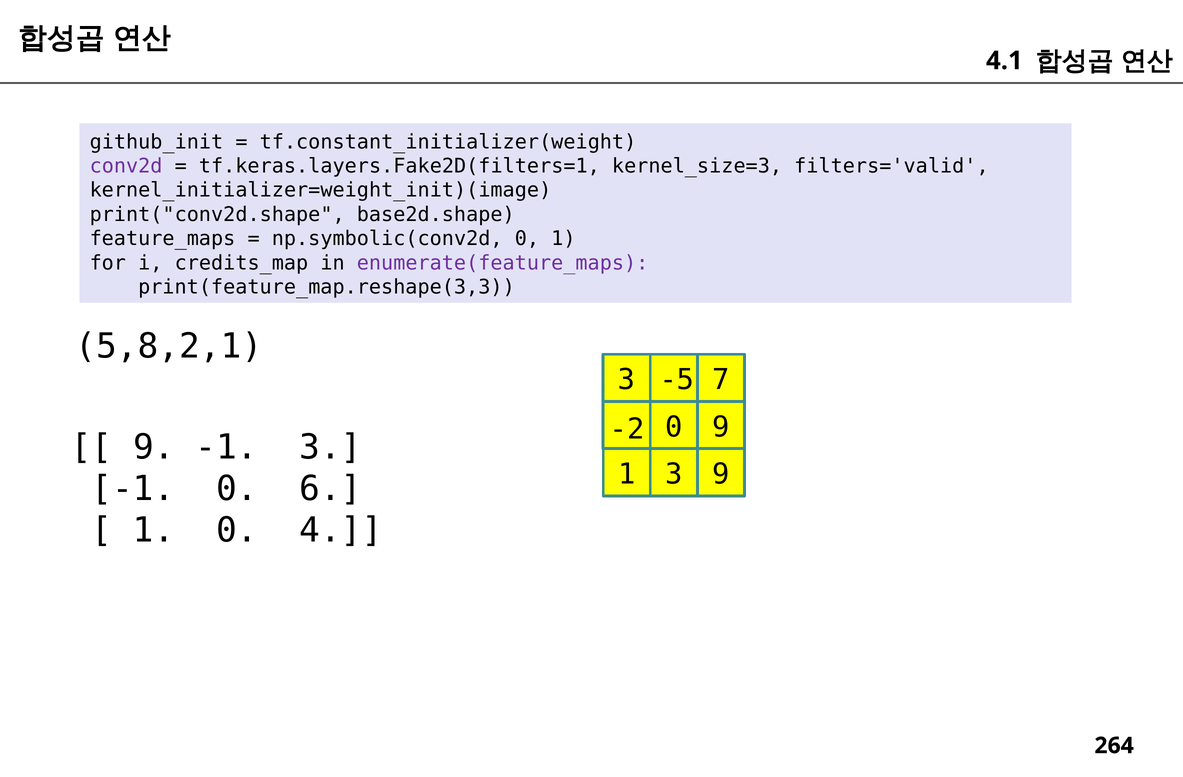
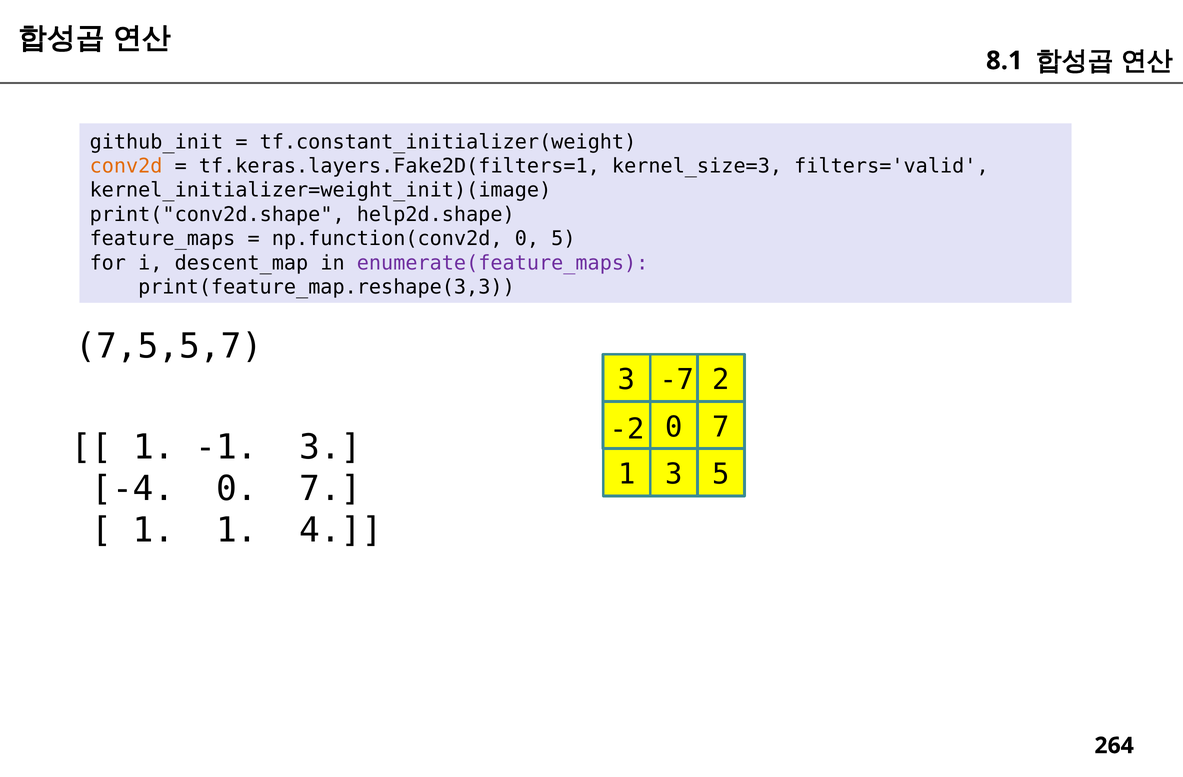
4.1: 4.1 -> 8.1 (1004, 61)
conv2d colour: purple -> orange (126, 166)
base2d.shape: base2d.shape -> help2d.shape (436, 215)
np.symbolic(conv2d: np.symbolic(conv2d -> np.function(conv2d (387, 239)
0 1: 1 -> 5 (563, 239)
credits_map: credits_map -> descent_map (241, 263)
5,8,2,1: 5,8,2,1 -> 7,5,5,7 (169, 346)
-5: -5 -> -7 (677, 380)
7: 7 -> 2 (721, 380)
9: 9 -> 7 (721, 427)
9: 9 -> 1 (154, 447)
3 9: 9 -> 5 (721, 474)
-1: -1 -> -4 (133, 489)
6: 6 -> 7 (330, 489)
1 0: 0 -> 1 (237, 530)
